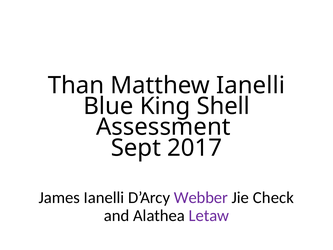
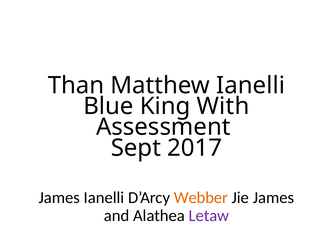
Shell: Shell -> With (223, 106)
Webber colour: purple -> orange (201, 197)
Jie Check: Check -> James (273, 197)
